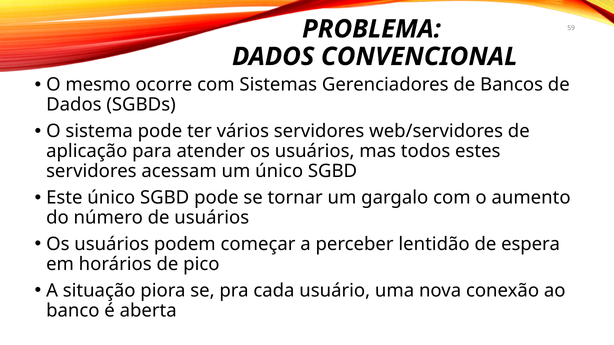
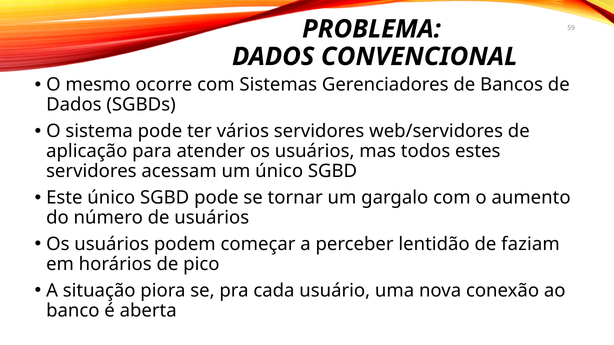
espera: espera -> faziam (530, 244)
